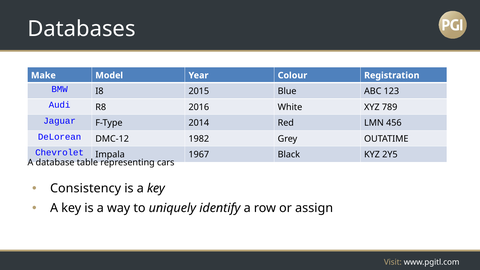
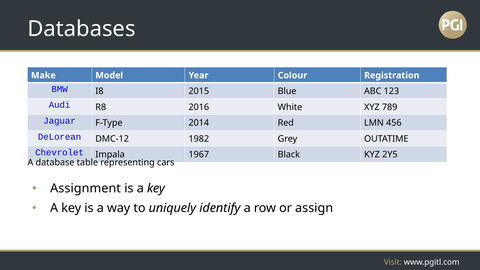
Consistency: Consistency -> Assignment (86, 189)
